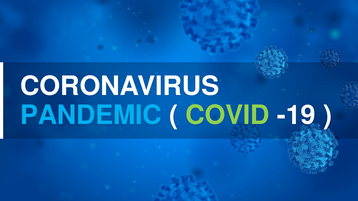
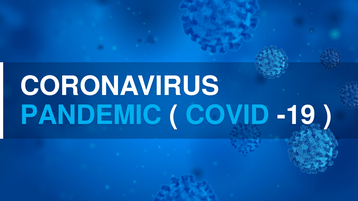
COVID colour: light green -> light blue (228, 115)
